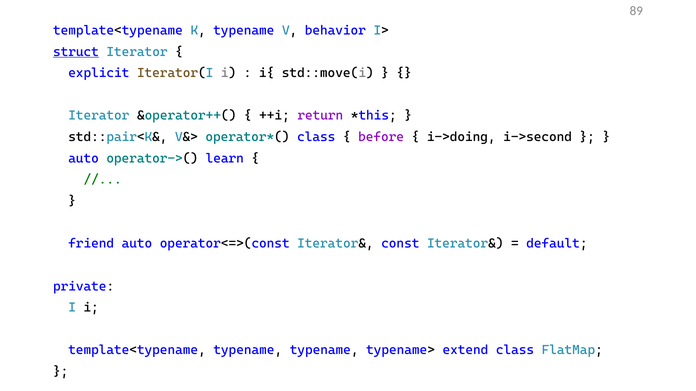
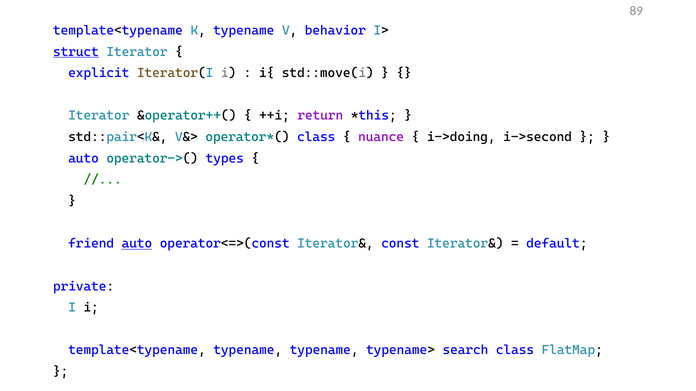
before: before -> nuance (381, 137)
learn: learn -> types (225, 159)
auto underline: none -> present (137, 244)
extend: extend -> search (465, 351)
